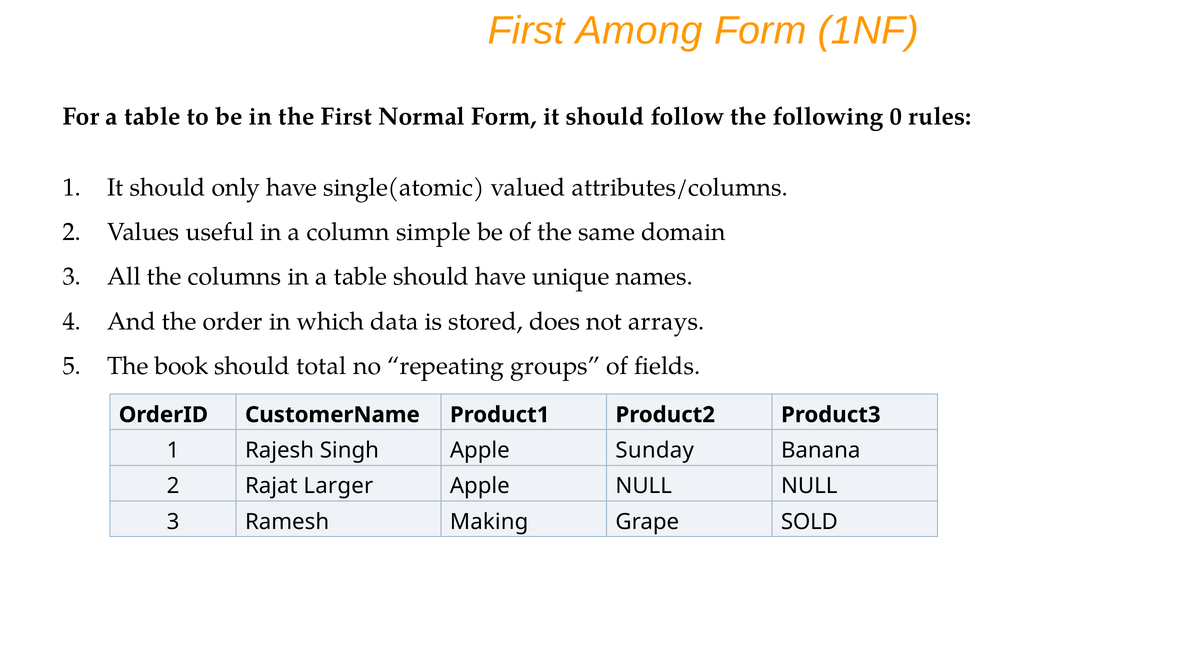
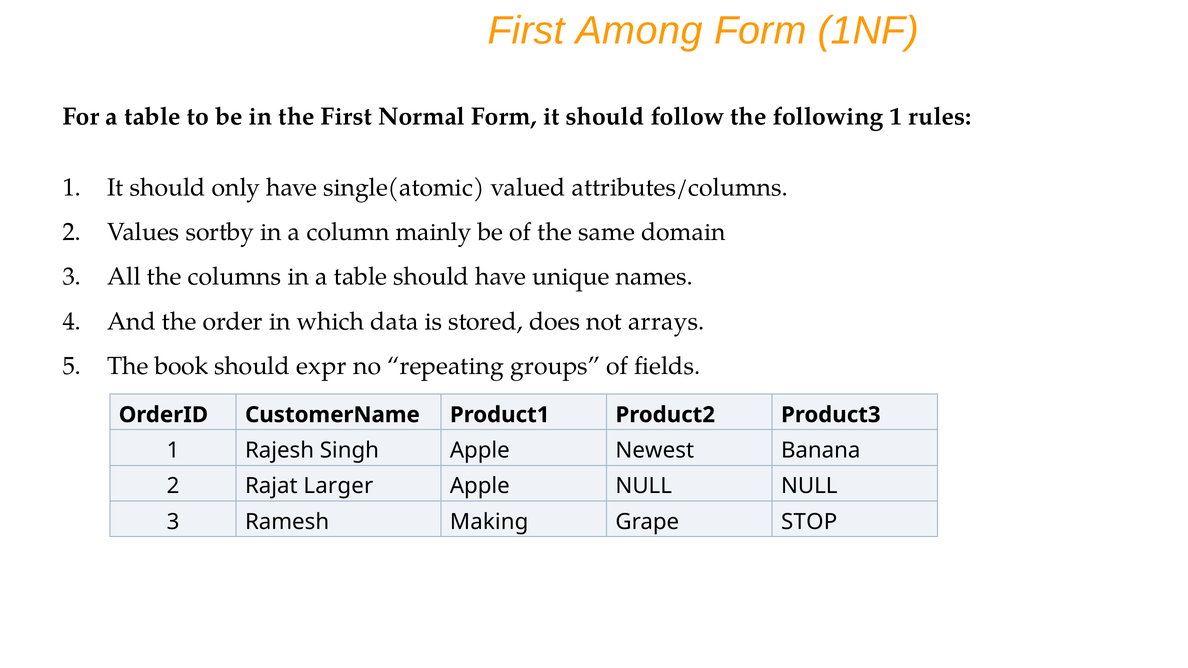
following 0: 0 -> 1 (896, 117)
useful: useful -> sortby (220, 232)
simple: simple -> mainly (434, 232)
total: total -> expr (321, 366)
Sunday: Sunday -> Newest (655, 451)
SOLD: SOLD -> STOP (809, 522)
